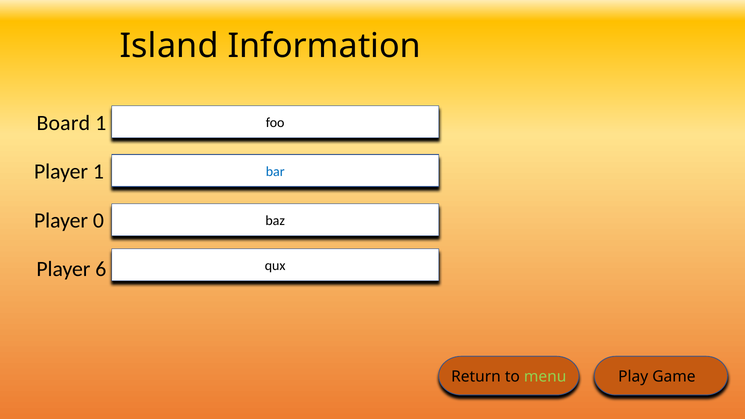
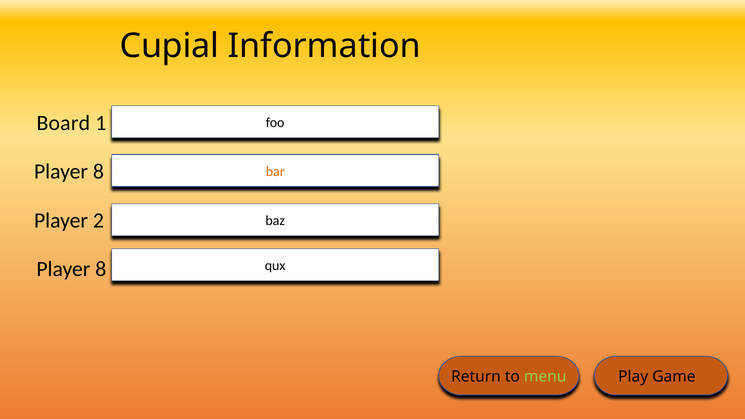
Island: Island -> Cupial (169, 46)
1: 1 -> 8 (98, 172)
bar colour: blue -> orange (275, 172)
0: 0 -> 2 (98, 221)
6: 6 -> 8 (101, 269)
